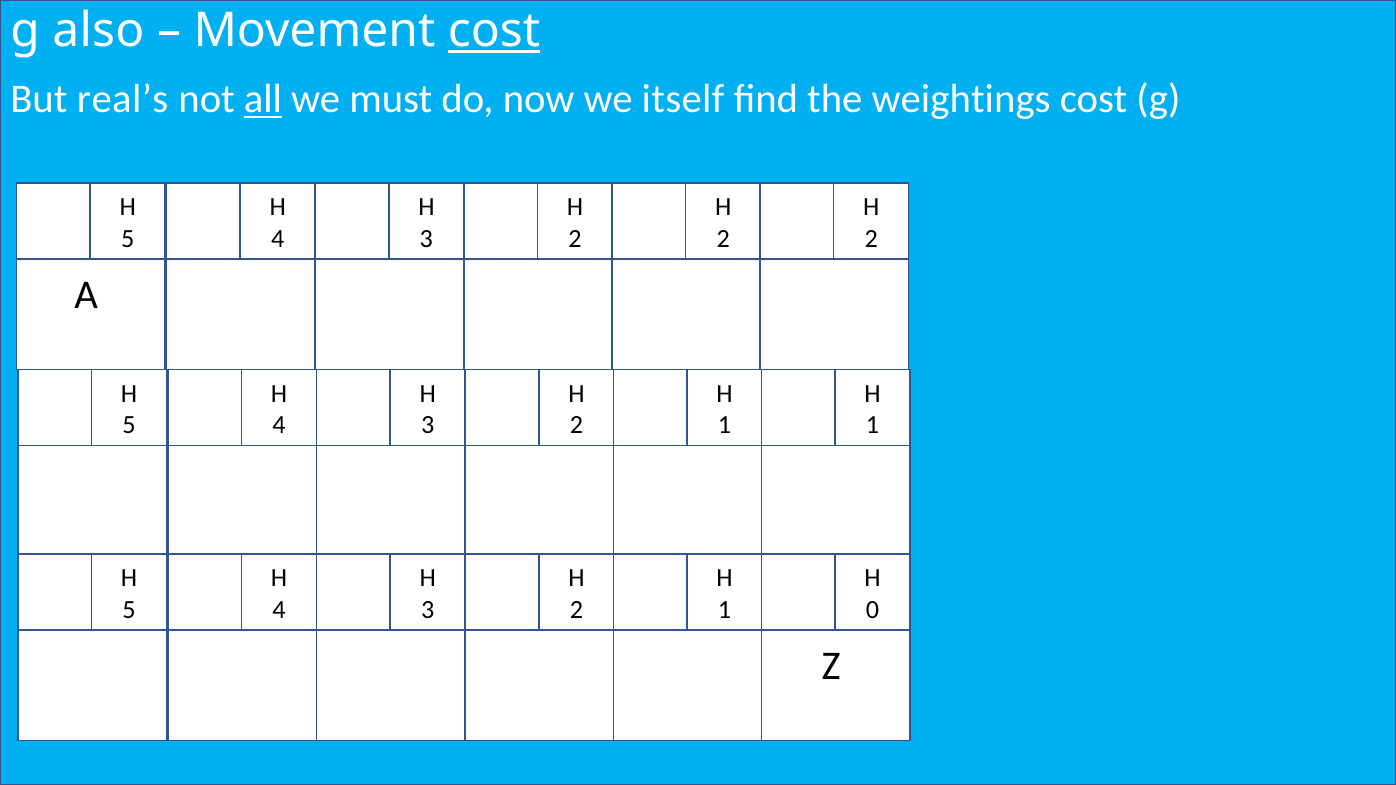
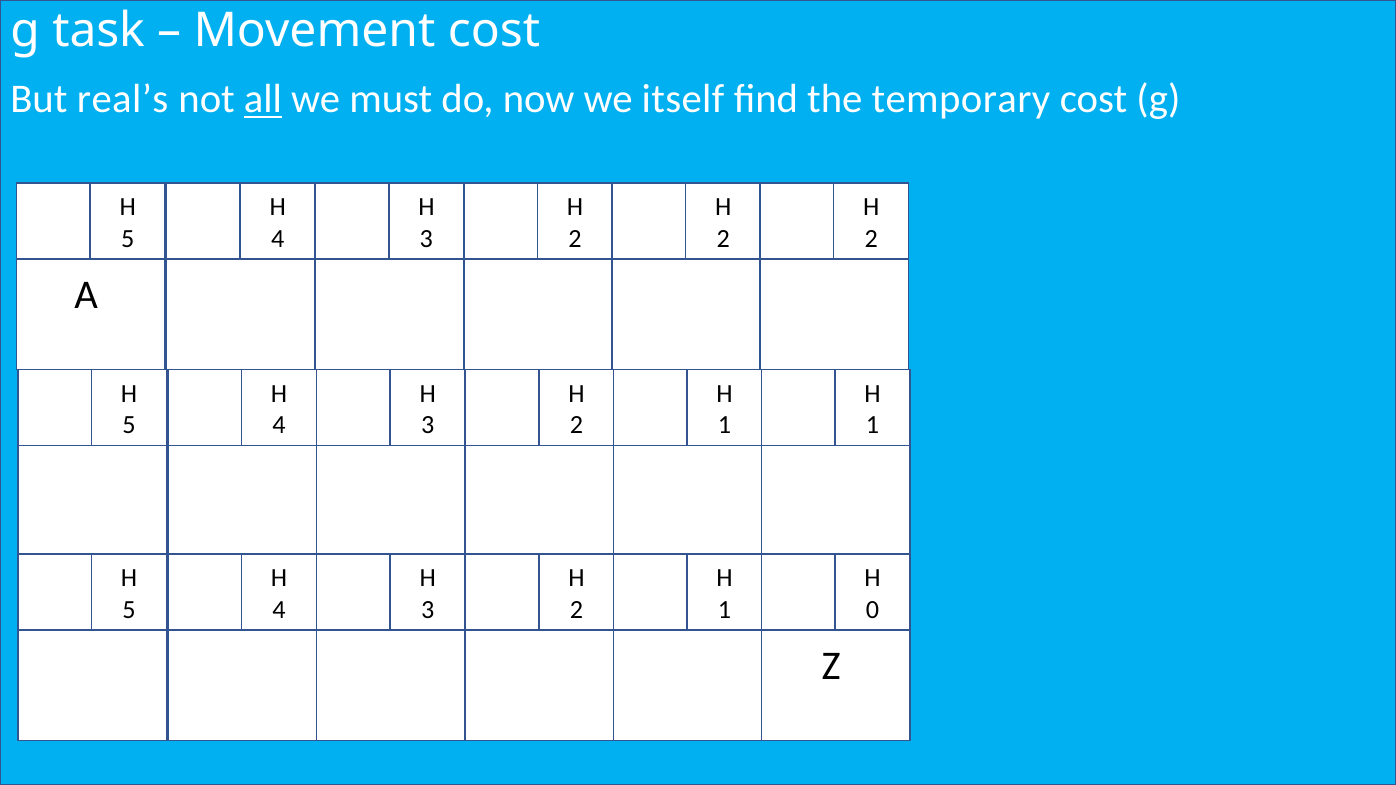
also: also -> task (99, 31)
cost underline: present -> none (494, 31)
weightings: weightings -> temporary (961, 99)
